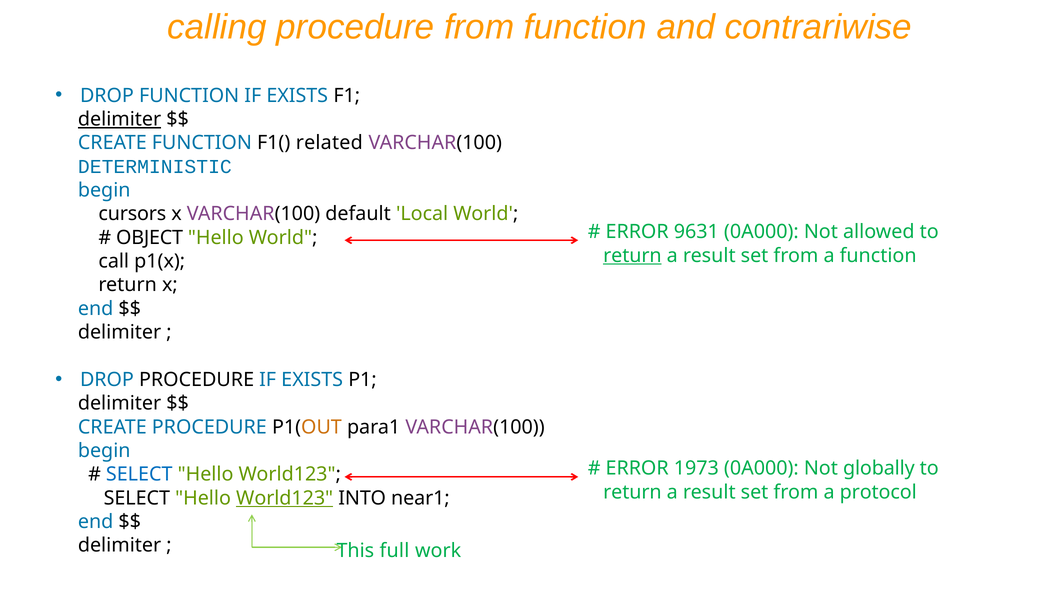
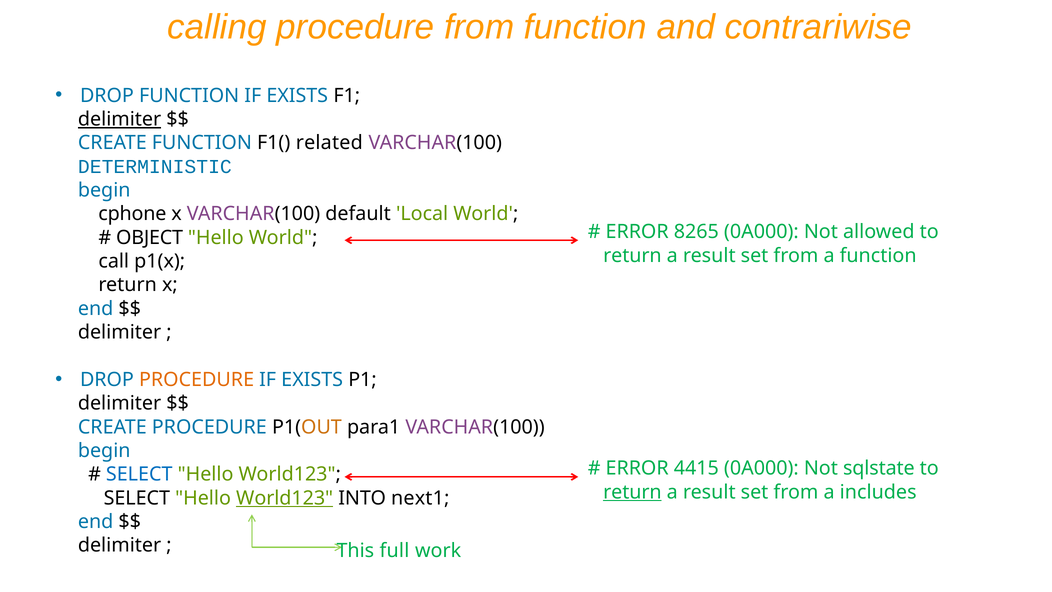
cursors: cursors -> cphone (132, 214)
9631: 9631 -> 8265 (696, 232)
return underline: present -> none (632, 255)
PROCEDURE colour: black -> orange (197, 380)
1973: 1973 -> 4415 (696, 468)
globally: globally -> sqlstate (879, 468)
return underline: none -> present (632, 492)
protocol: protocol -> includes (878, 492)
near1: near1 -> next1 (420, 498)
